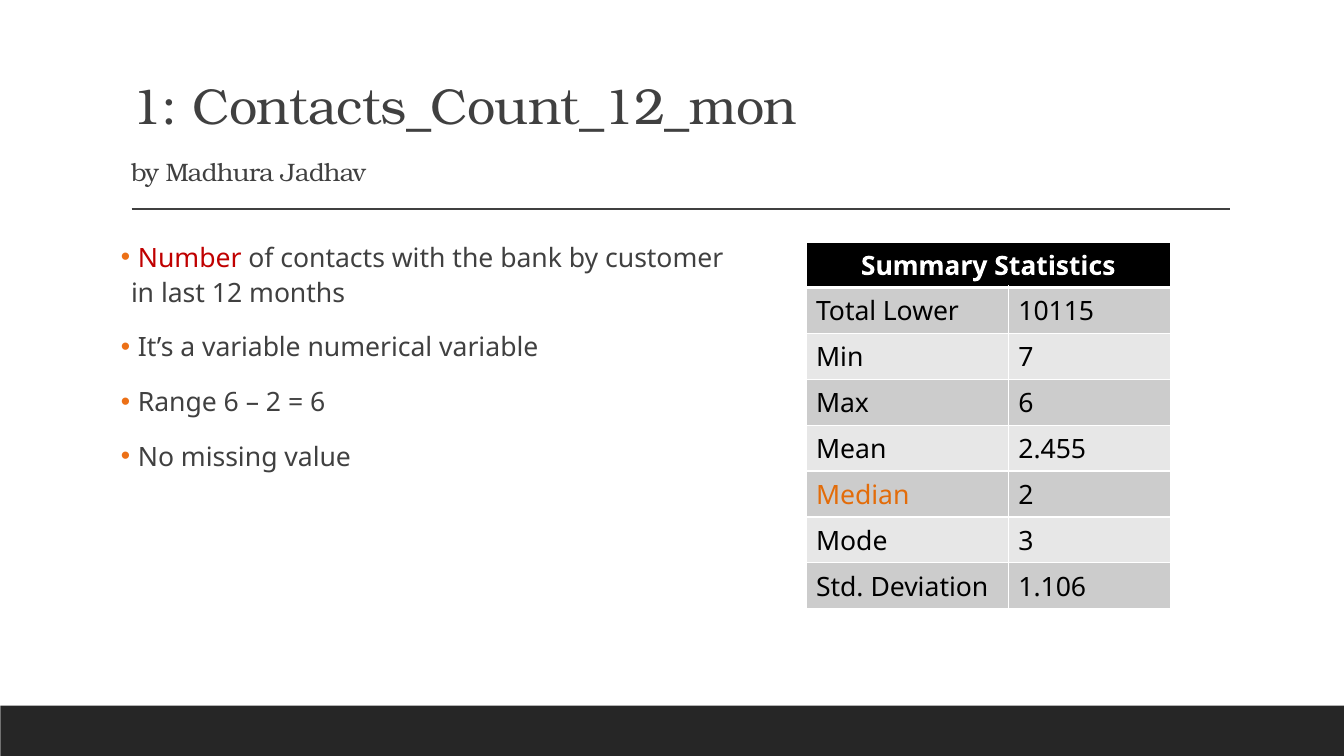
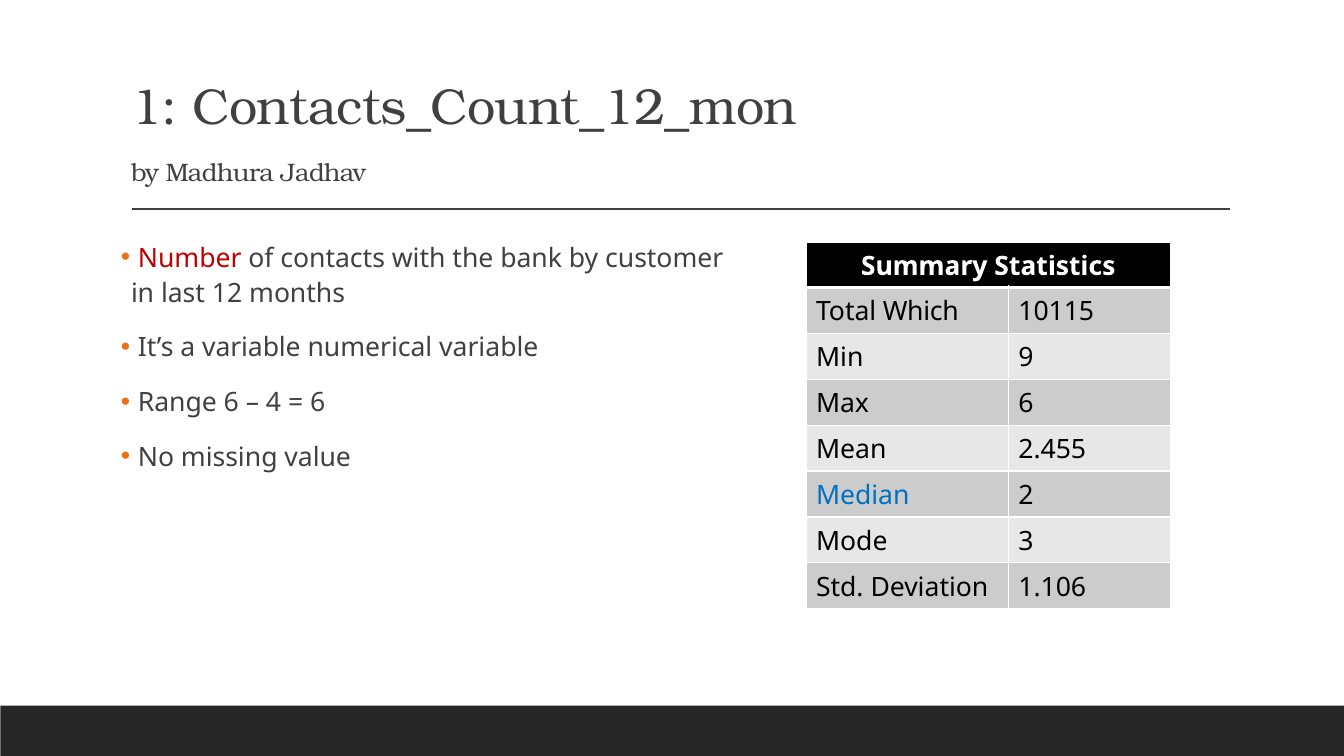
Lower: Lower -> Which (921, 312)
7: 7 -> 9 (1026, 358)
2: 2 -> 4 (274, 403)
Median colour: orange -> blue (863, 495)
